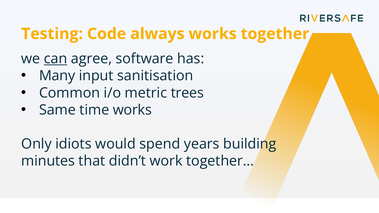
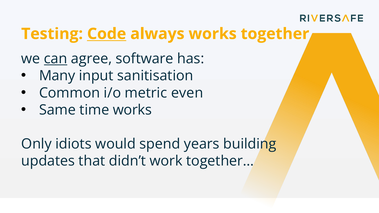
Code underline: none -> present (107, 34)
trees: trees -> even (187, 93)
minutes: minutes -> updates (48, 161)
